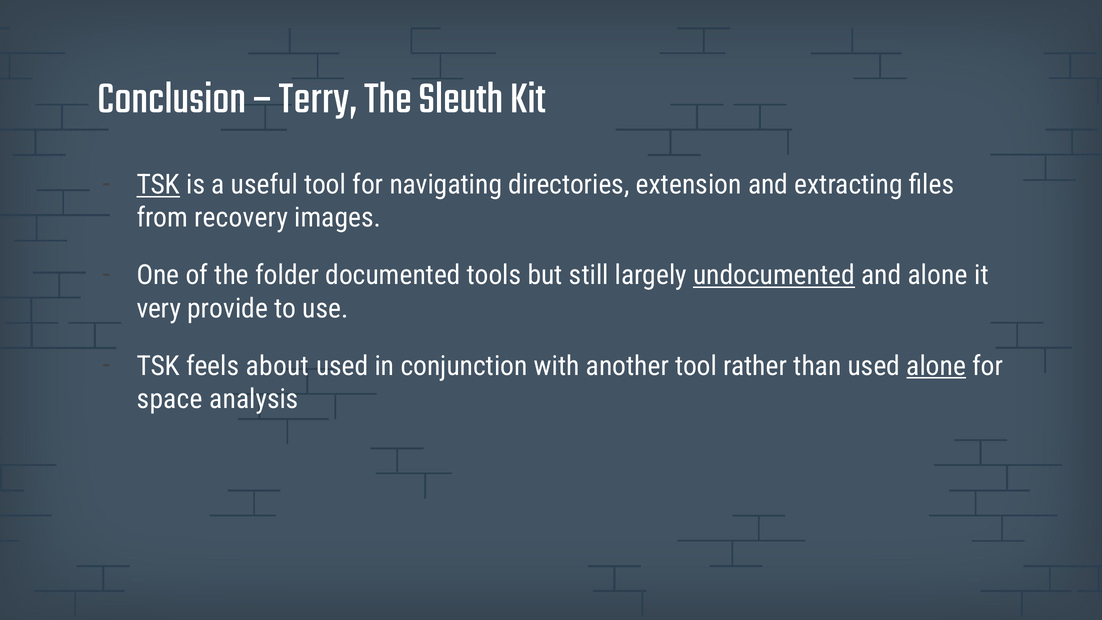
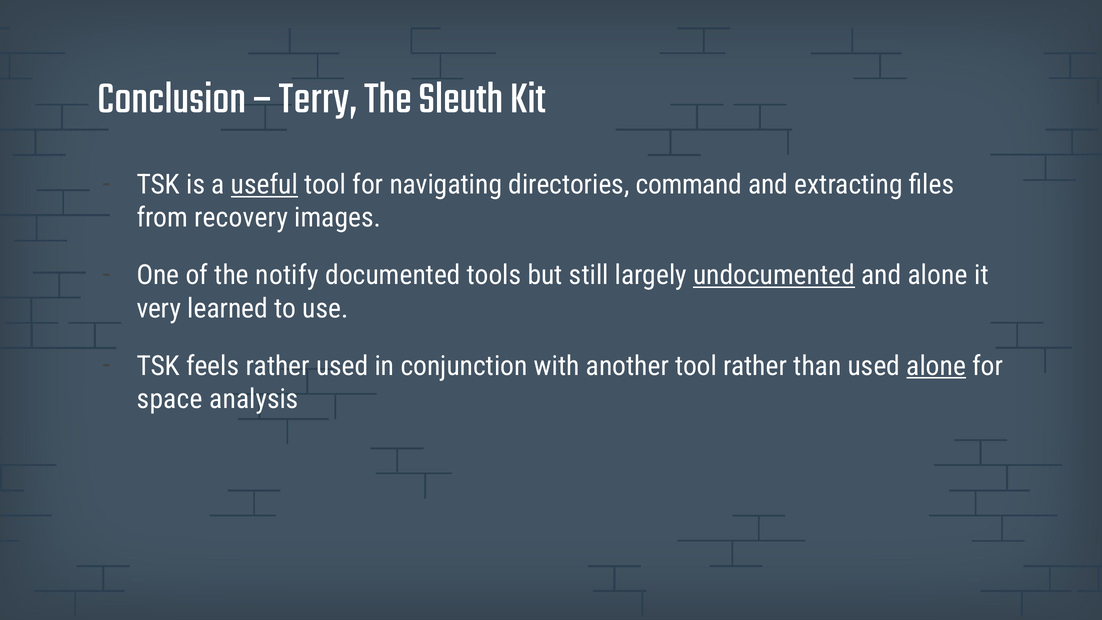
TSK underline: present -> none (158, 185)
useful underline: none -> present (264, 185)
extension: extension -> command (689, 185)
folder: folder -> notify (287, 275)
provide: provide -> learned (228, 308)
feels about: about -> rather (278, 366)
